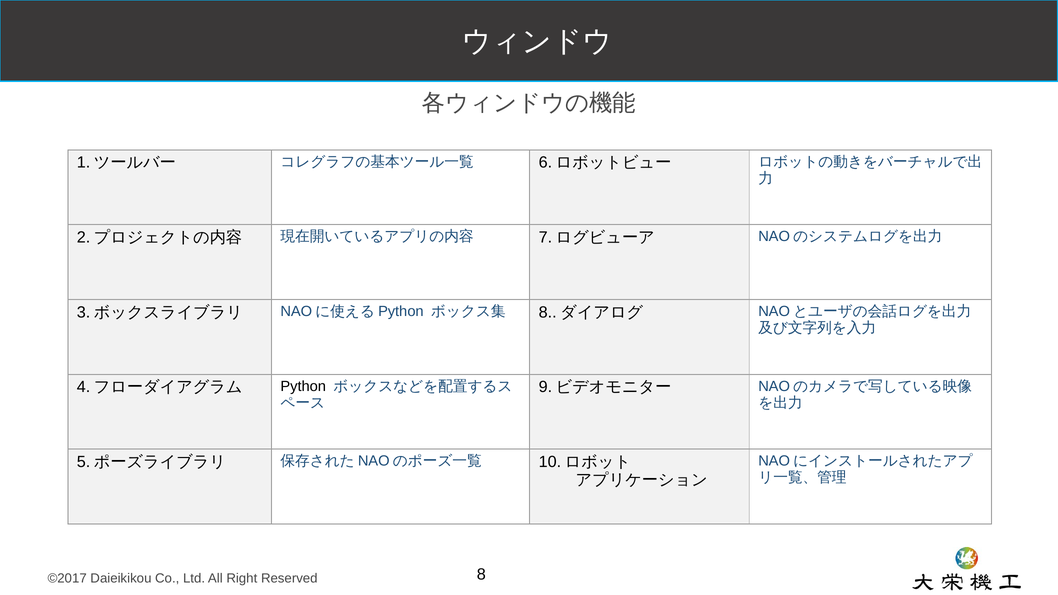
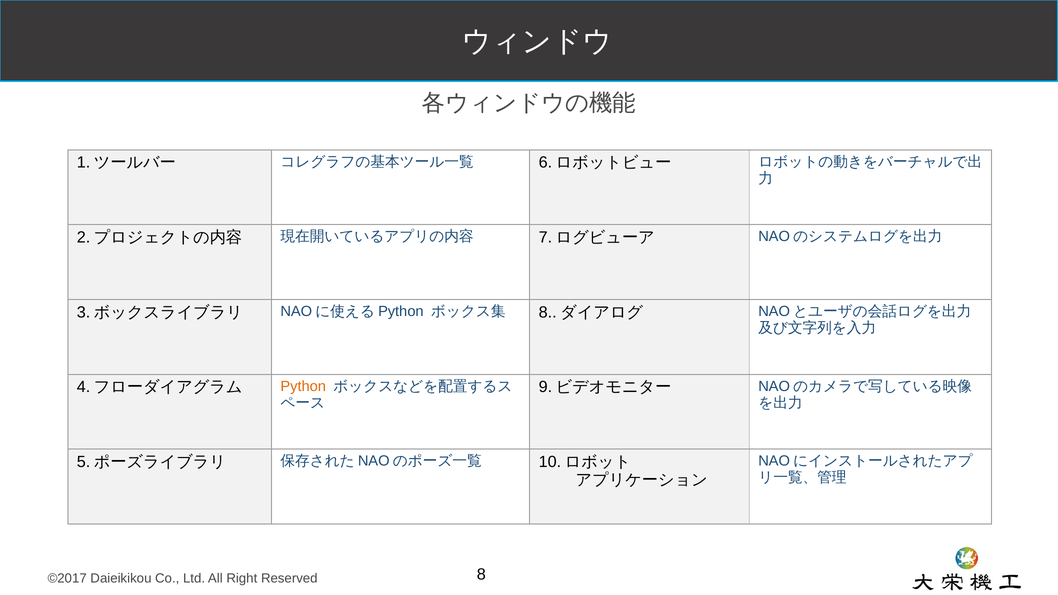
Python colour: black -> orange (303, 386)
